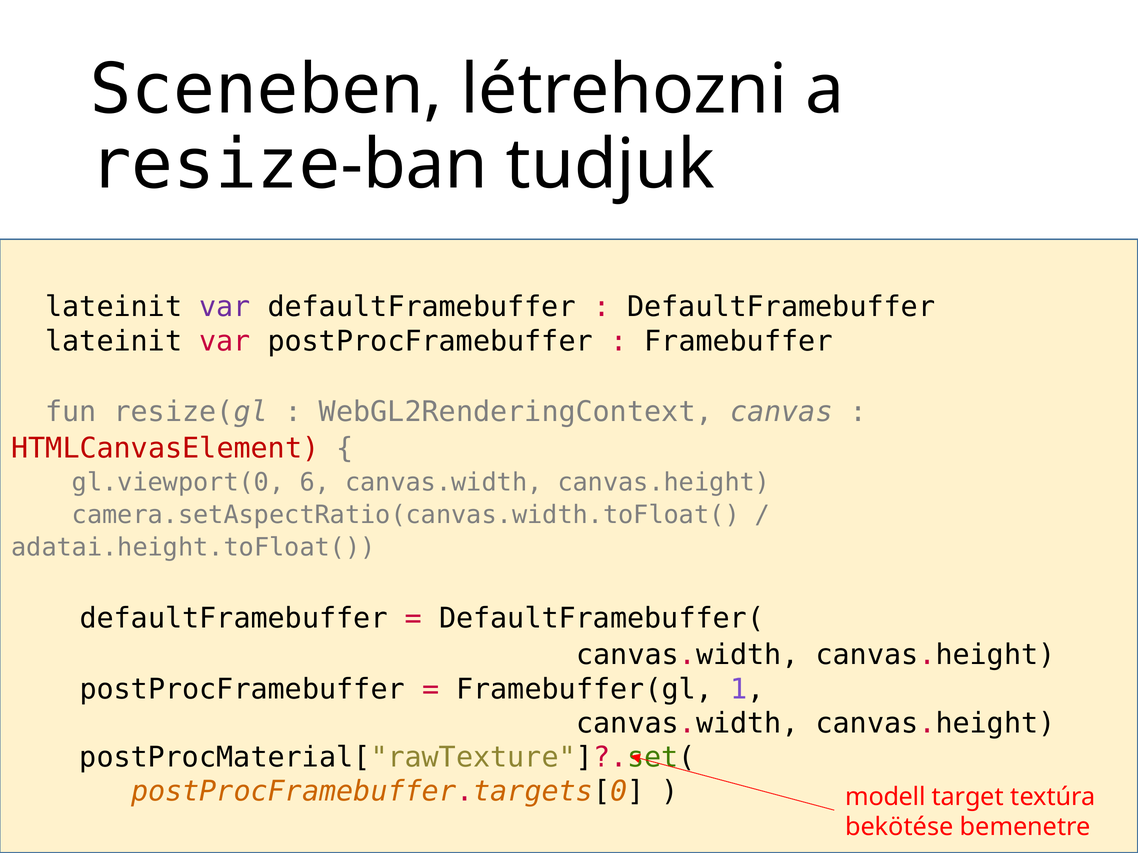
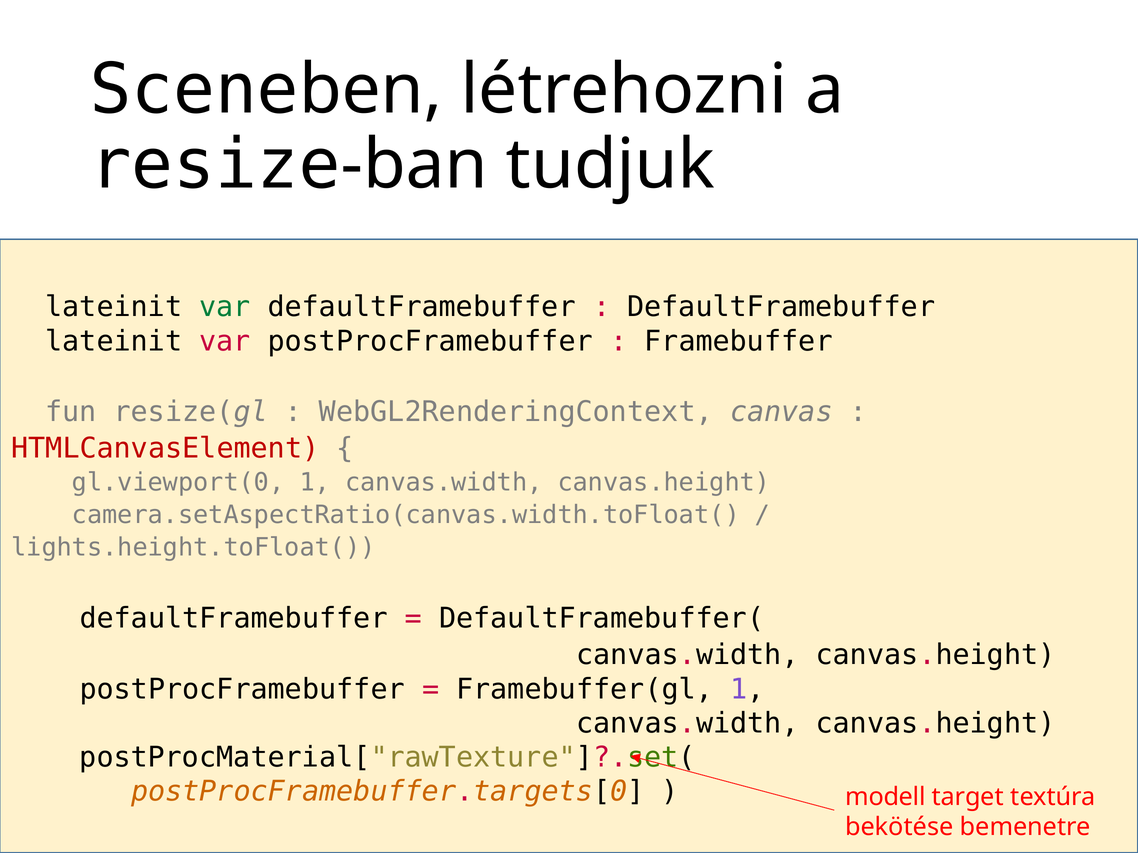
var colour: purple -> green (225, 307)
gl.viewport(0 6: 6 -> 1 (315, 483)
adatai.height.toFloat(: adatai.height.toFloat( -> lights.height.toFloat( (193, 548)
